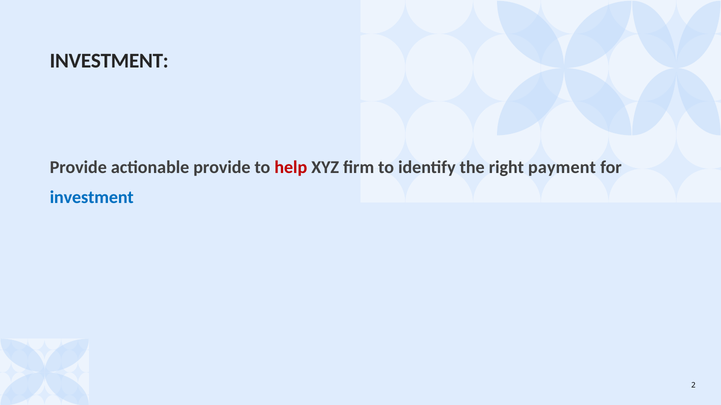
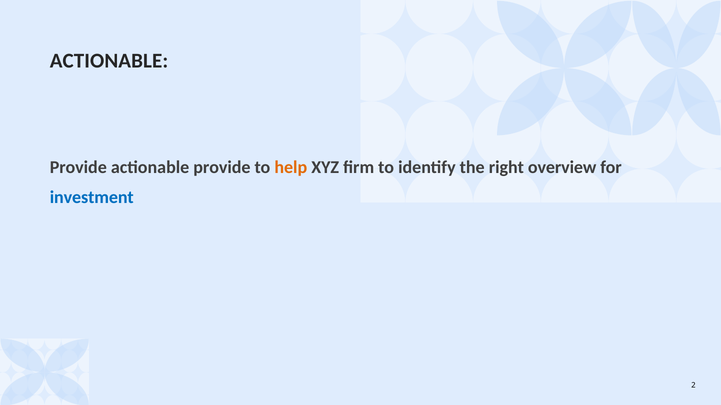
INVESTMENT: INVESTMENT -> ACTIONABLE (109, 61)
help colour: red -> orange (291, 167)
payment: payment -> overview (562, 167)
